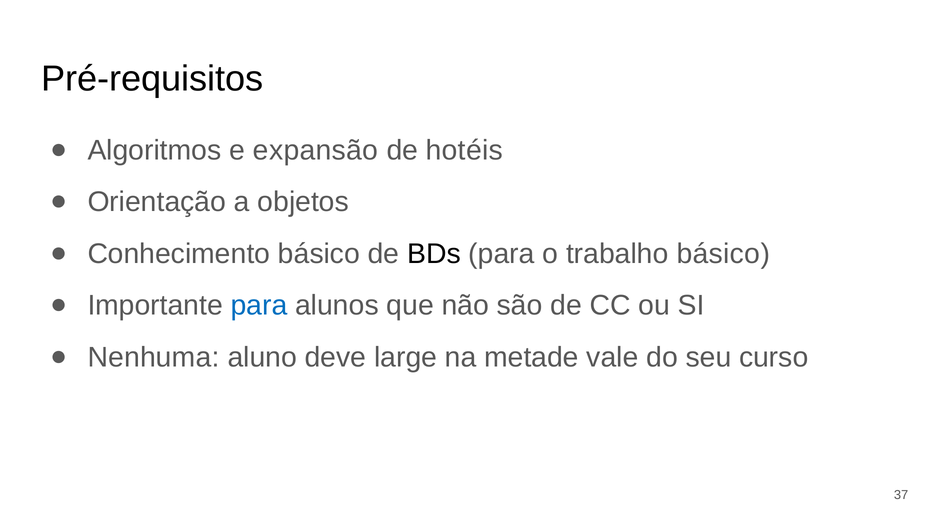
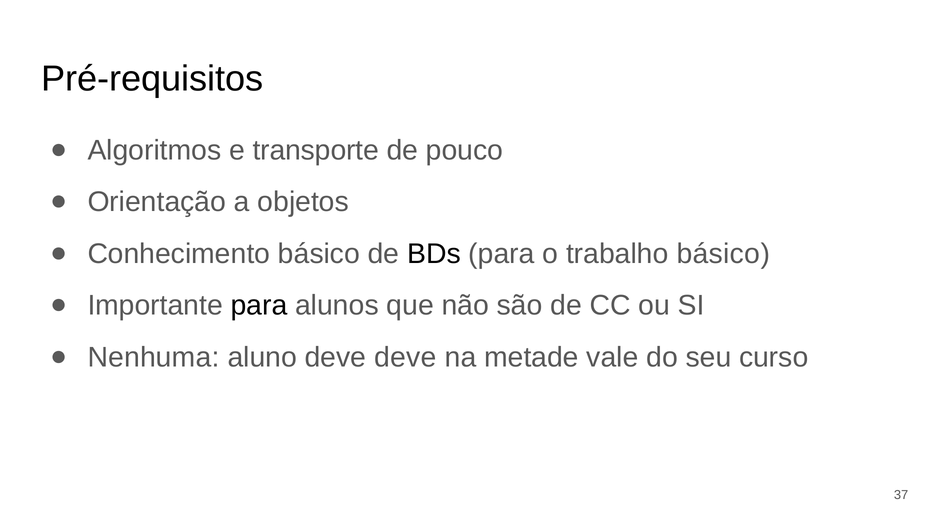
expansão: expansão -> transporte (316, 150)
hotéis: hotéis -> pouco (464, 150)
para colour: blue -> black (259, 306)
deve large: large -> deve (405, 357)
